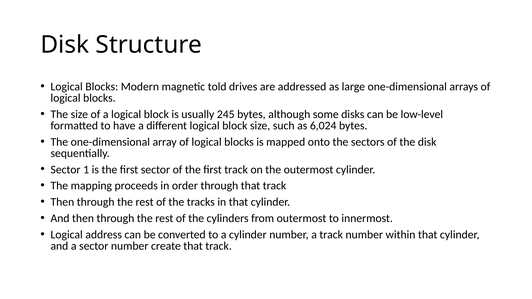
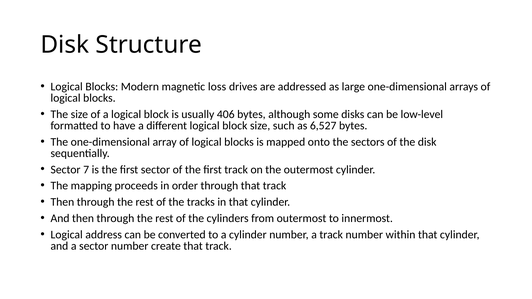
told: told -> loss (217, 87)
245: 245 -> 406 (226, 114)
6,024: 6,024 -> 6,527 (323, 126)
1: 1 -> 7 (86, 170)
